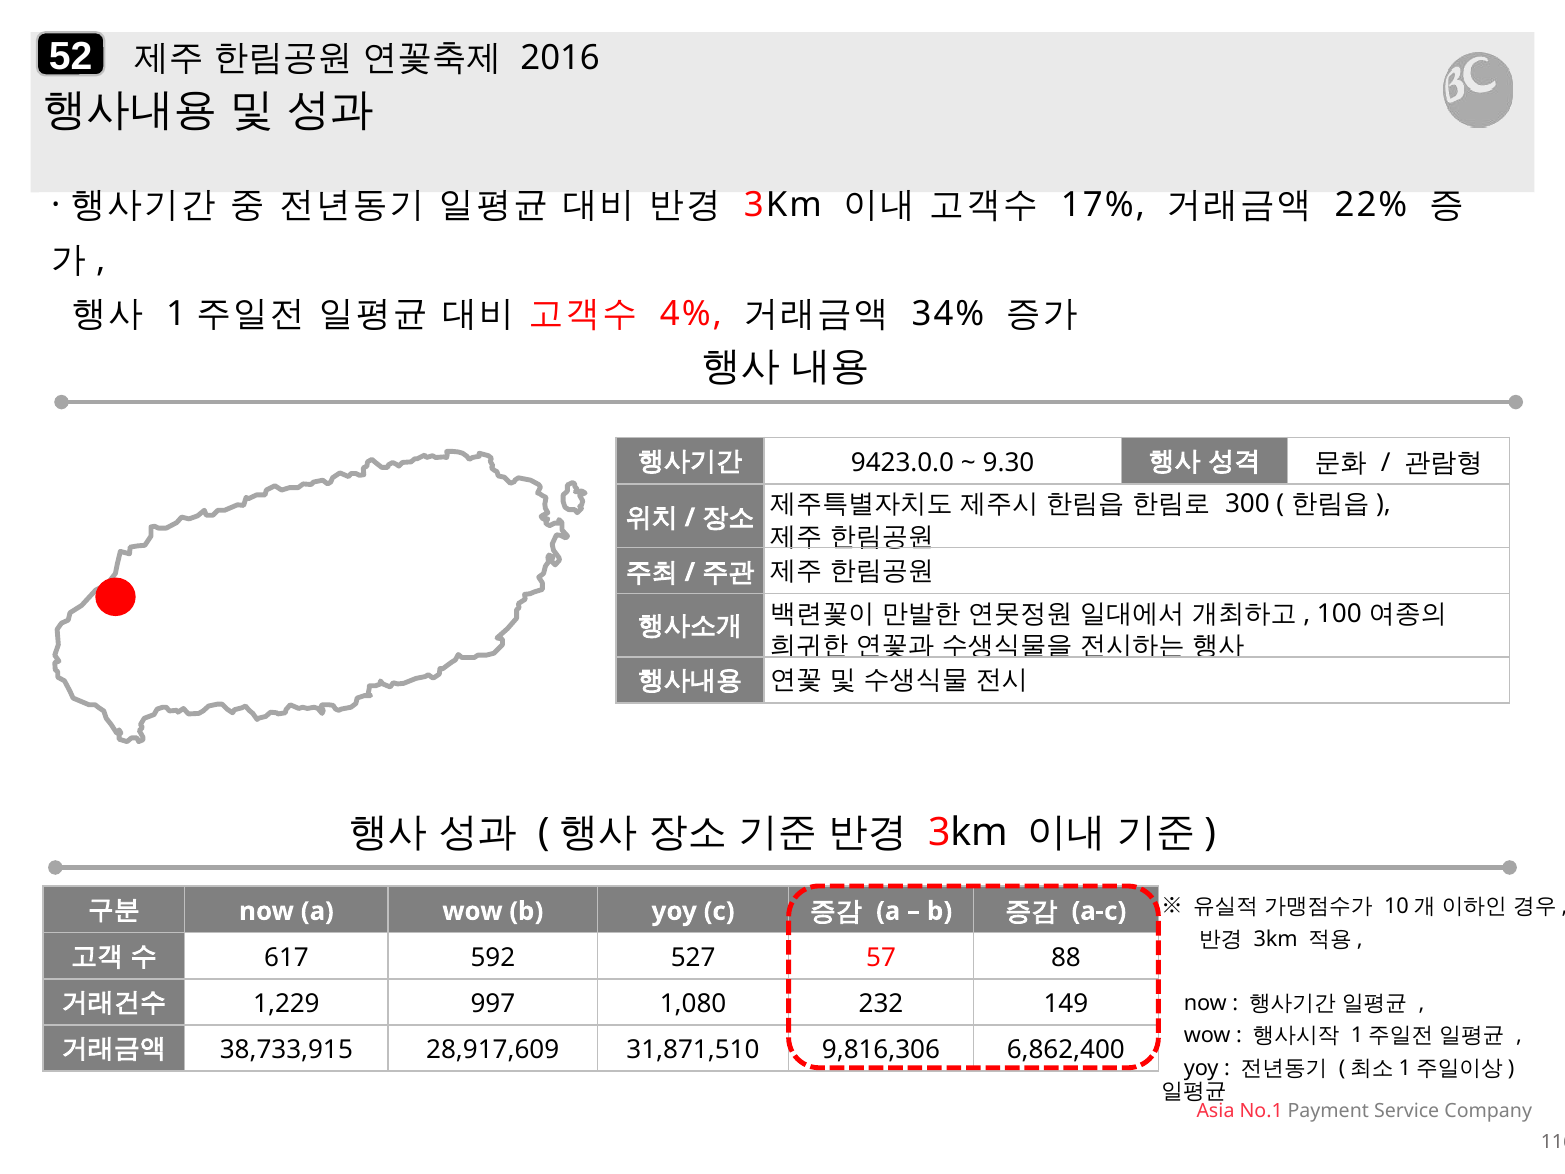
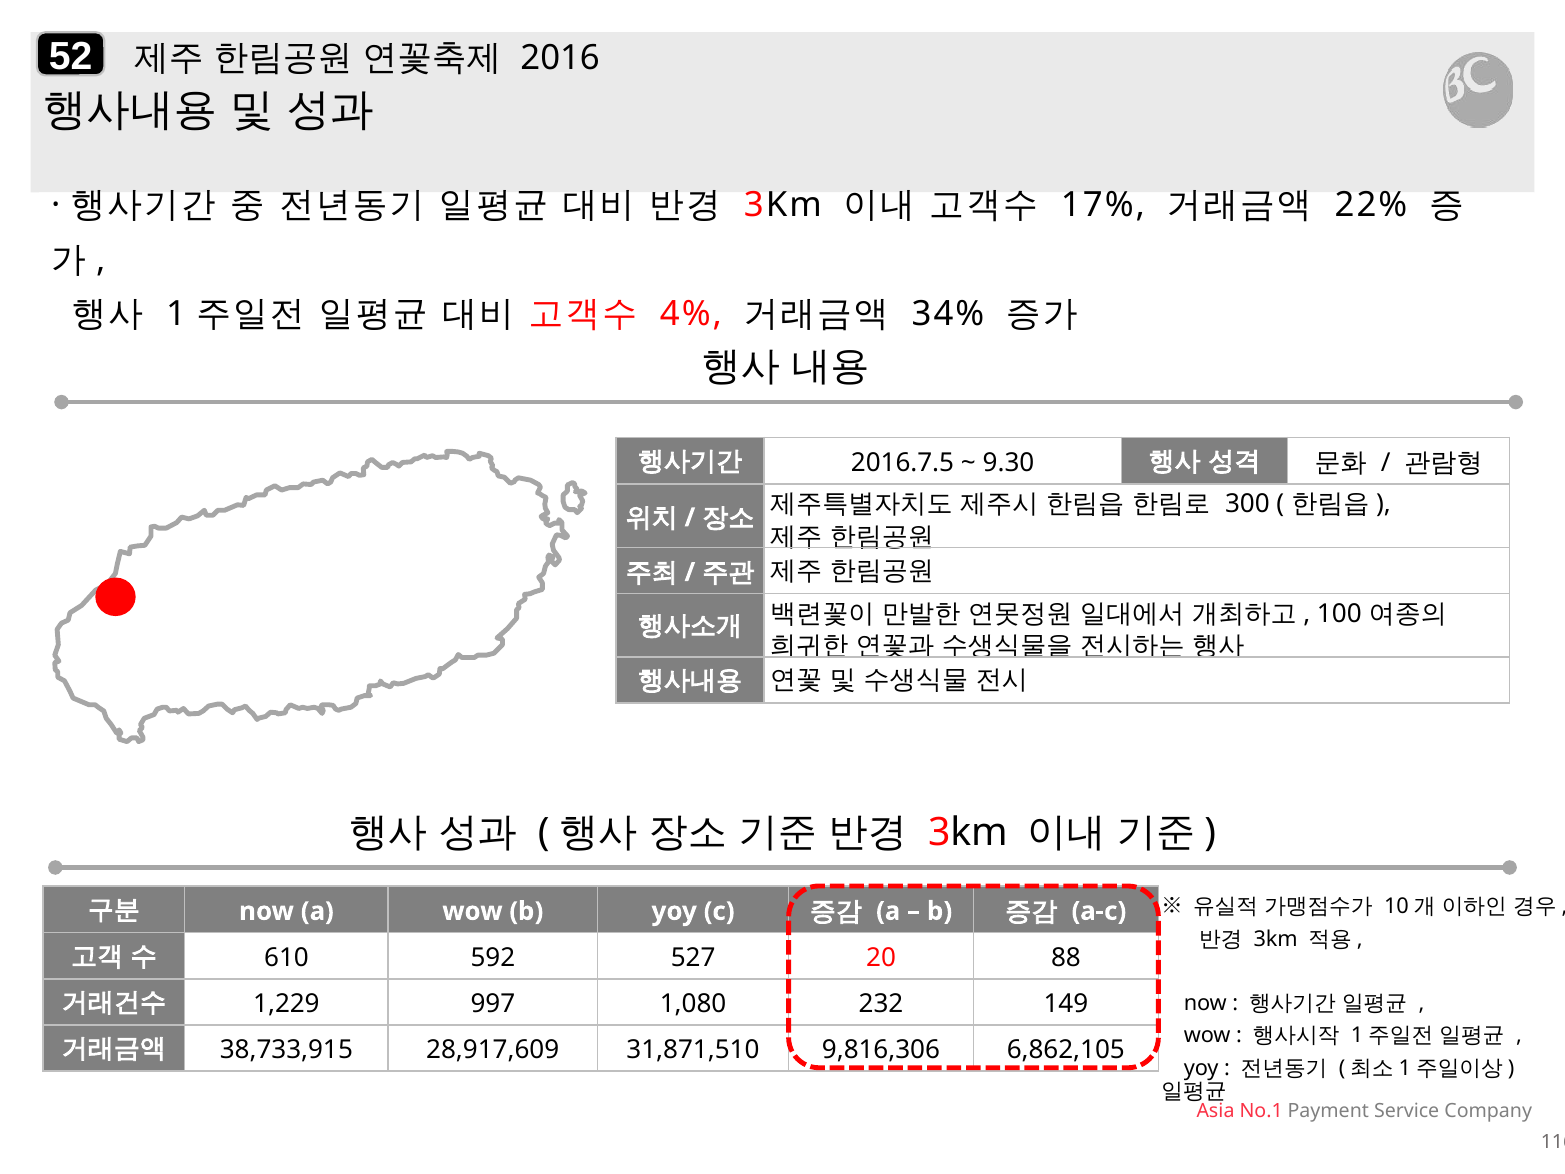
9423.0.0: 9423.0.0 -> 2016.7.5 (903, 463)
617: 617 -> 610 (286, 958)
57: 57 -> 20 (881, 958)
6,862,400: 6,862,400 -> 6,862,105 (1066, 1050)
